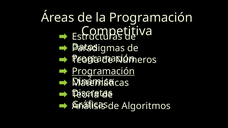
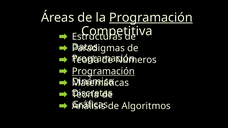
Programación underline: none -> present (151, 18)
